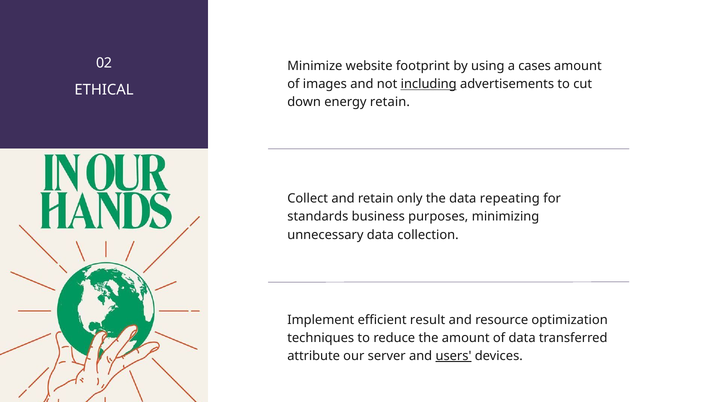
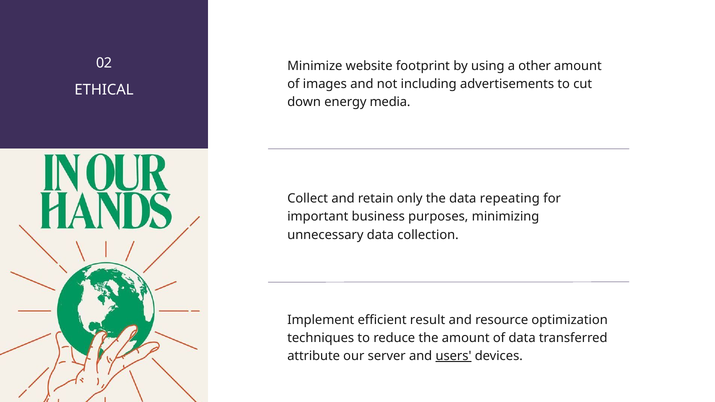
cases: cases -> other (535, 66)
including underline: present -> none (429, 84)
energy retain: retain -> media (390, 102)
standards: standards -> important (318, 217)
